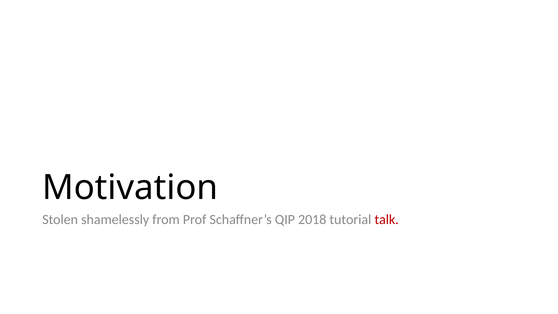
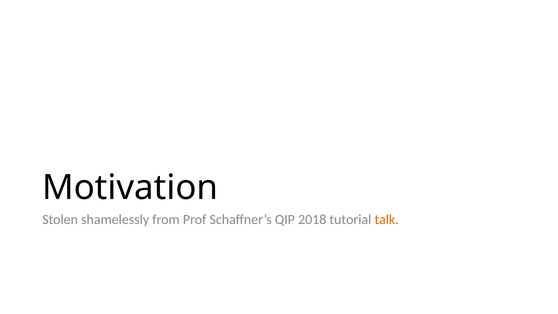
talk colour: red -> orange (387, 220)
